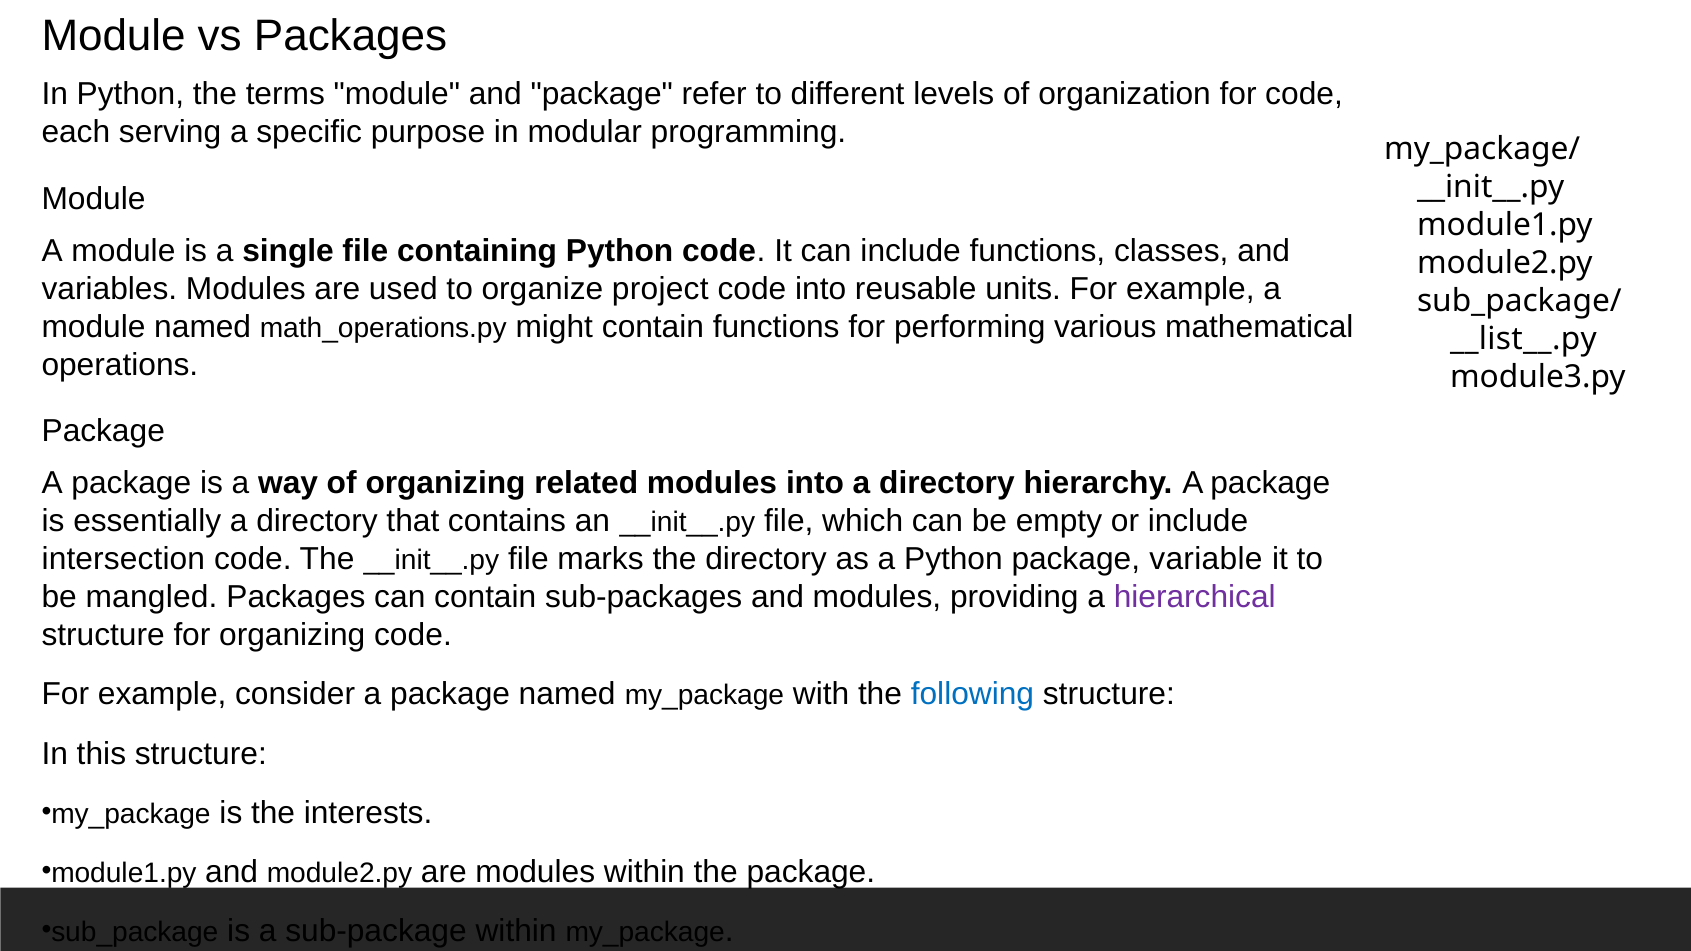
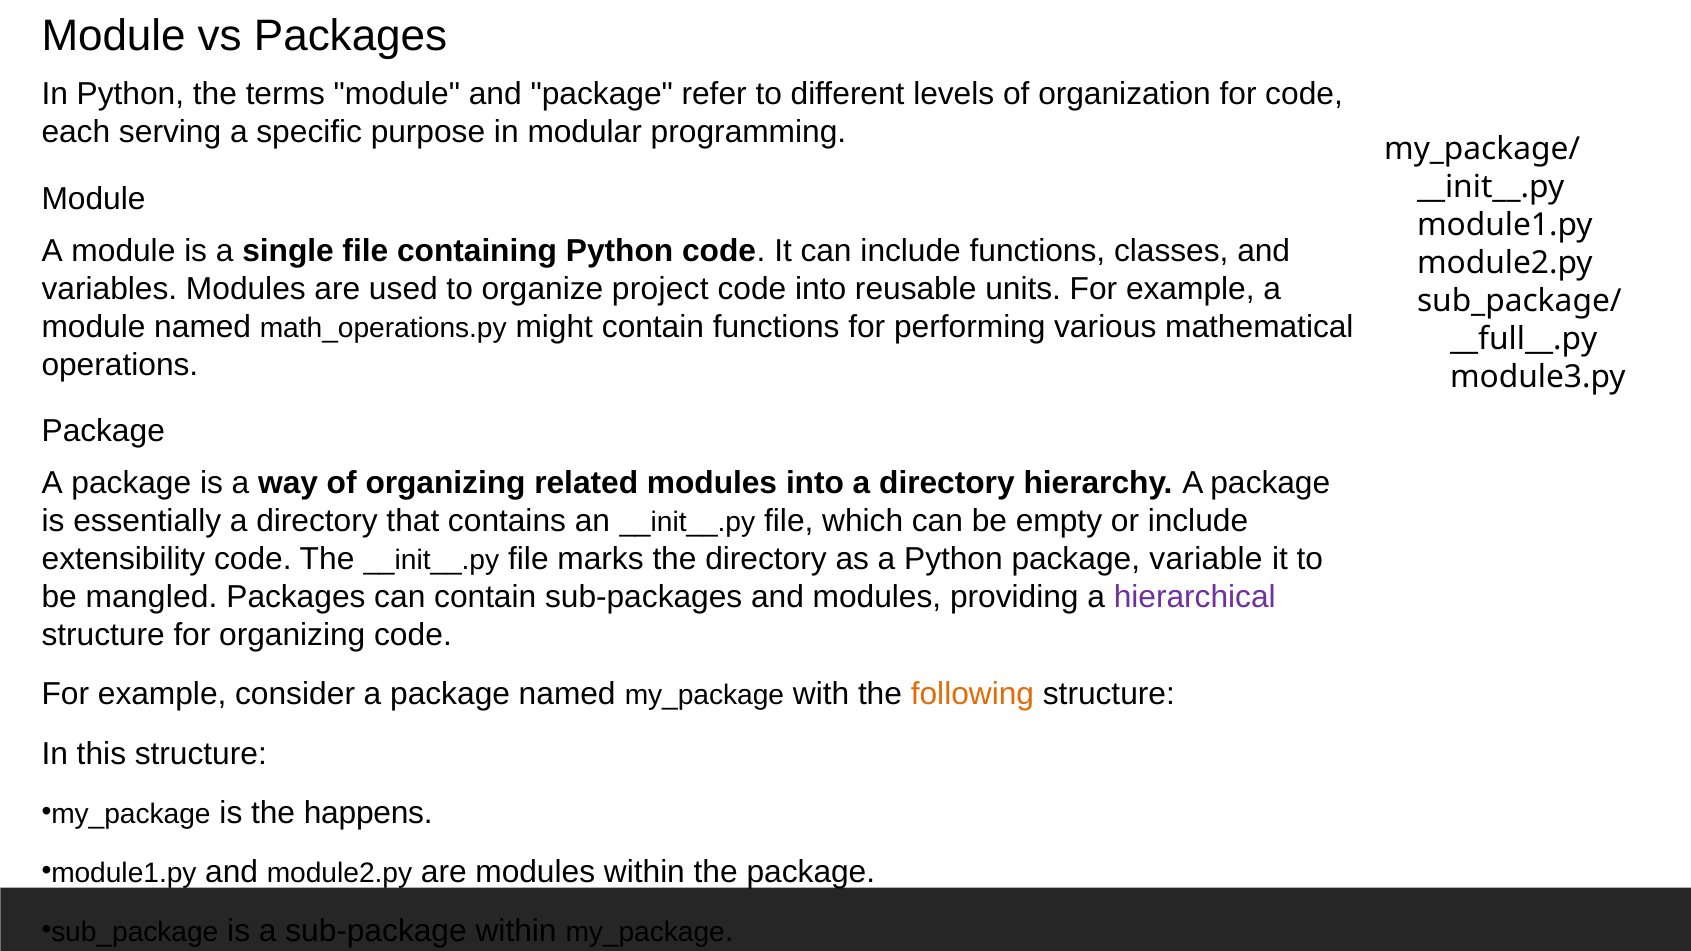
__list__.py: __list__.py -> __full__.py (1524, 339)
intersection: intersection -> extensibility (123, 559)
following colour: blue -> orange (972, 695)
interests: interests -> happens (368, 813)
